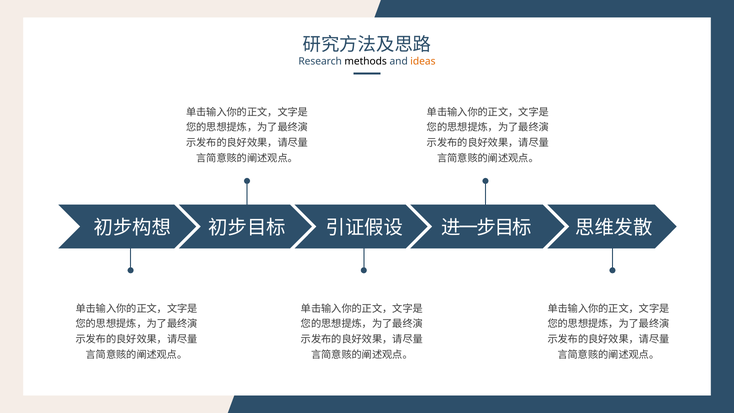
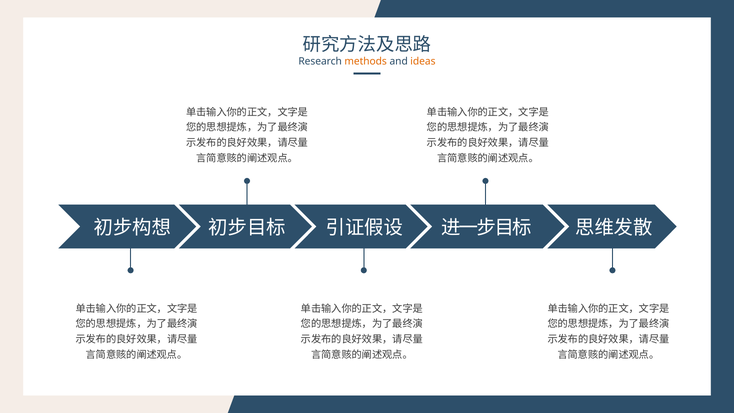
methods colour: black -> orange (366, 61)
